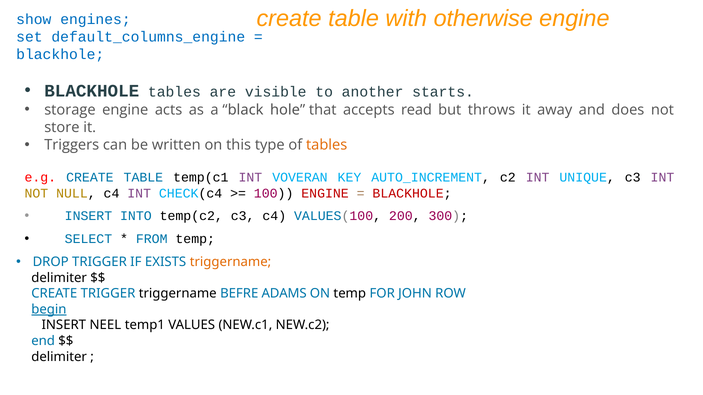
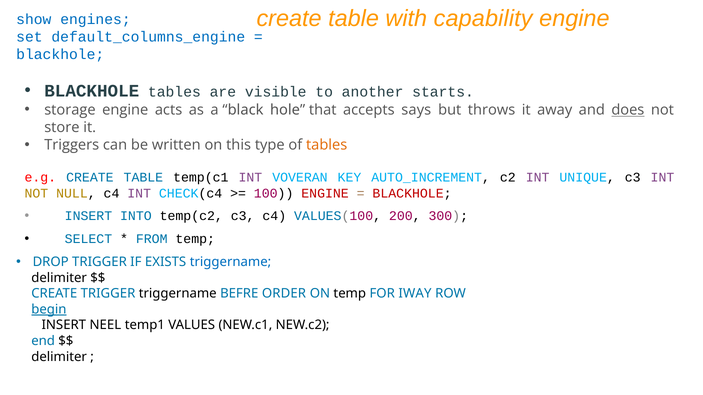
otherwise: otherwise -> capability (483, 18)
read: read -> says (416, 110)
does underline: none -> present (628, 110)
triggername colour: orange -> blue (231, 262)
ADAMS: ADAMS -> ORDER (284, 294)
JOHN: JOHN -> IWAY (415, 294)
